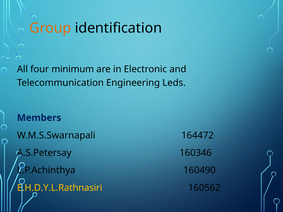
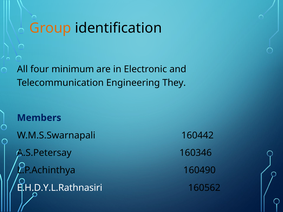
Leds: Leds -> They (174, 83)
164472: 164472 -> 160442 (197, 135)
E.H.D.Y.L.Rathnasiri colour: yellow -> white (60, 188)
